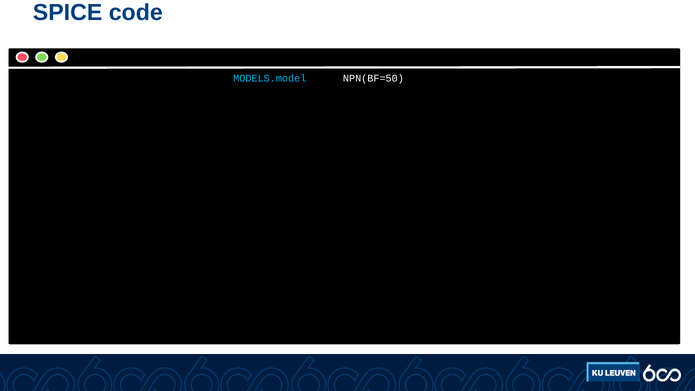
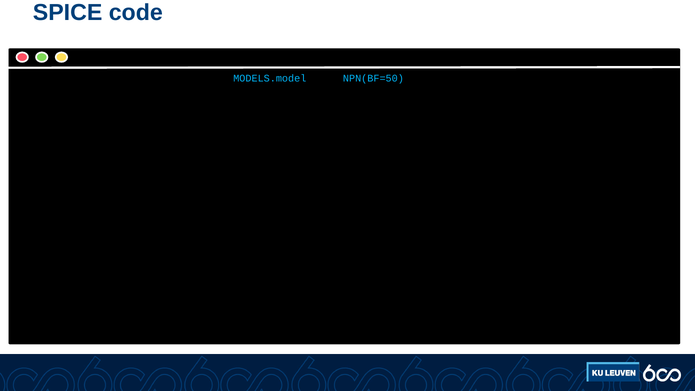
NPN(BF=50 colour: white -> light blue (373, 78)
